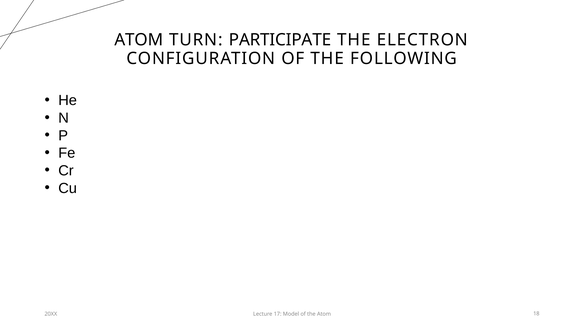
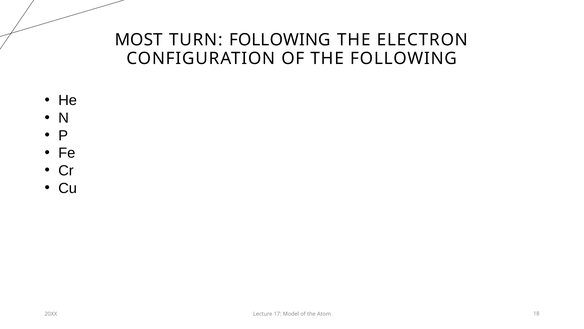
ATOM: ATOM -> MOST (139, 40)
TURN PARTICIPATE: PARTICIPATE -> FOLLOWING (280, 40)
